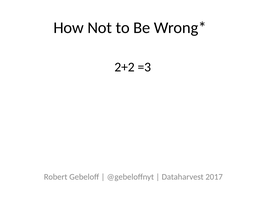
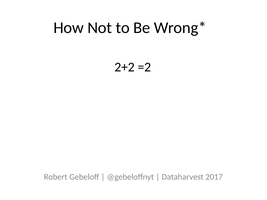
=3: =3 -> =2 (144, 67)
